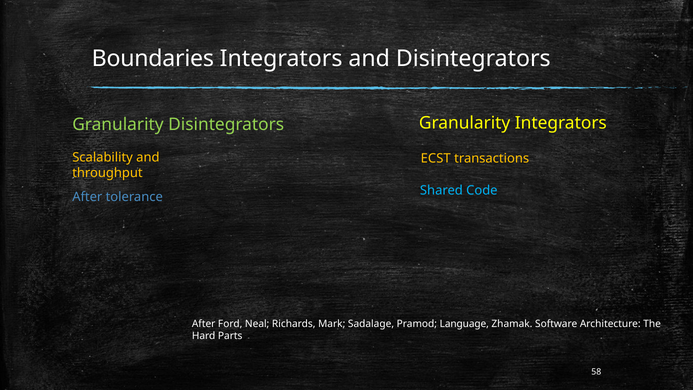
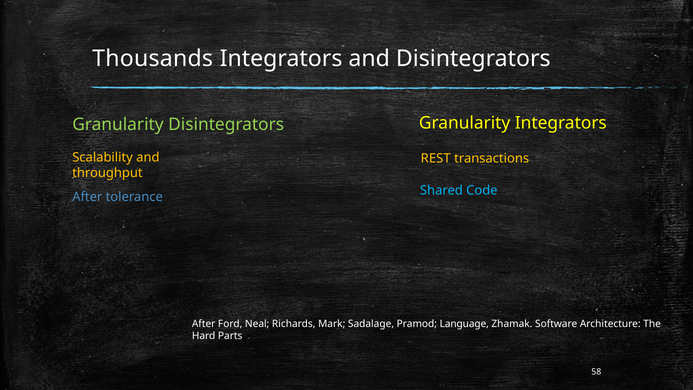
Boundaries: Boundaries -> Thousands (153, 58)
ECST: ECST -> REST (436, 159)
